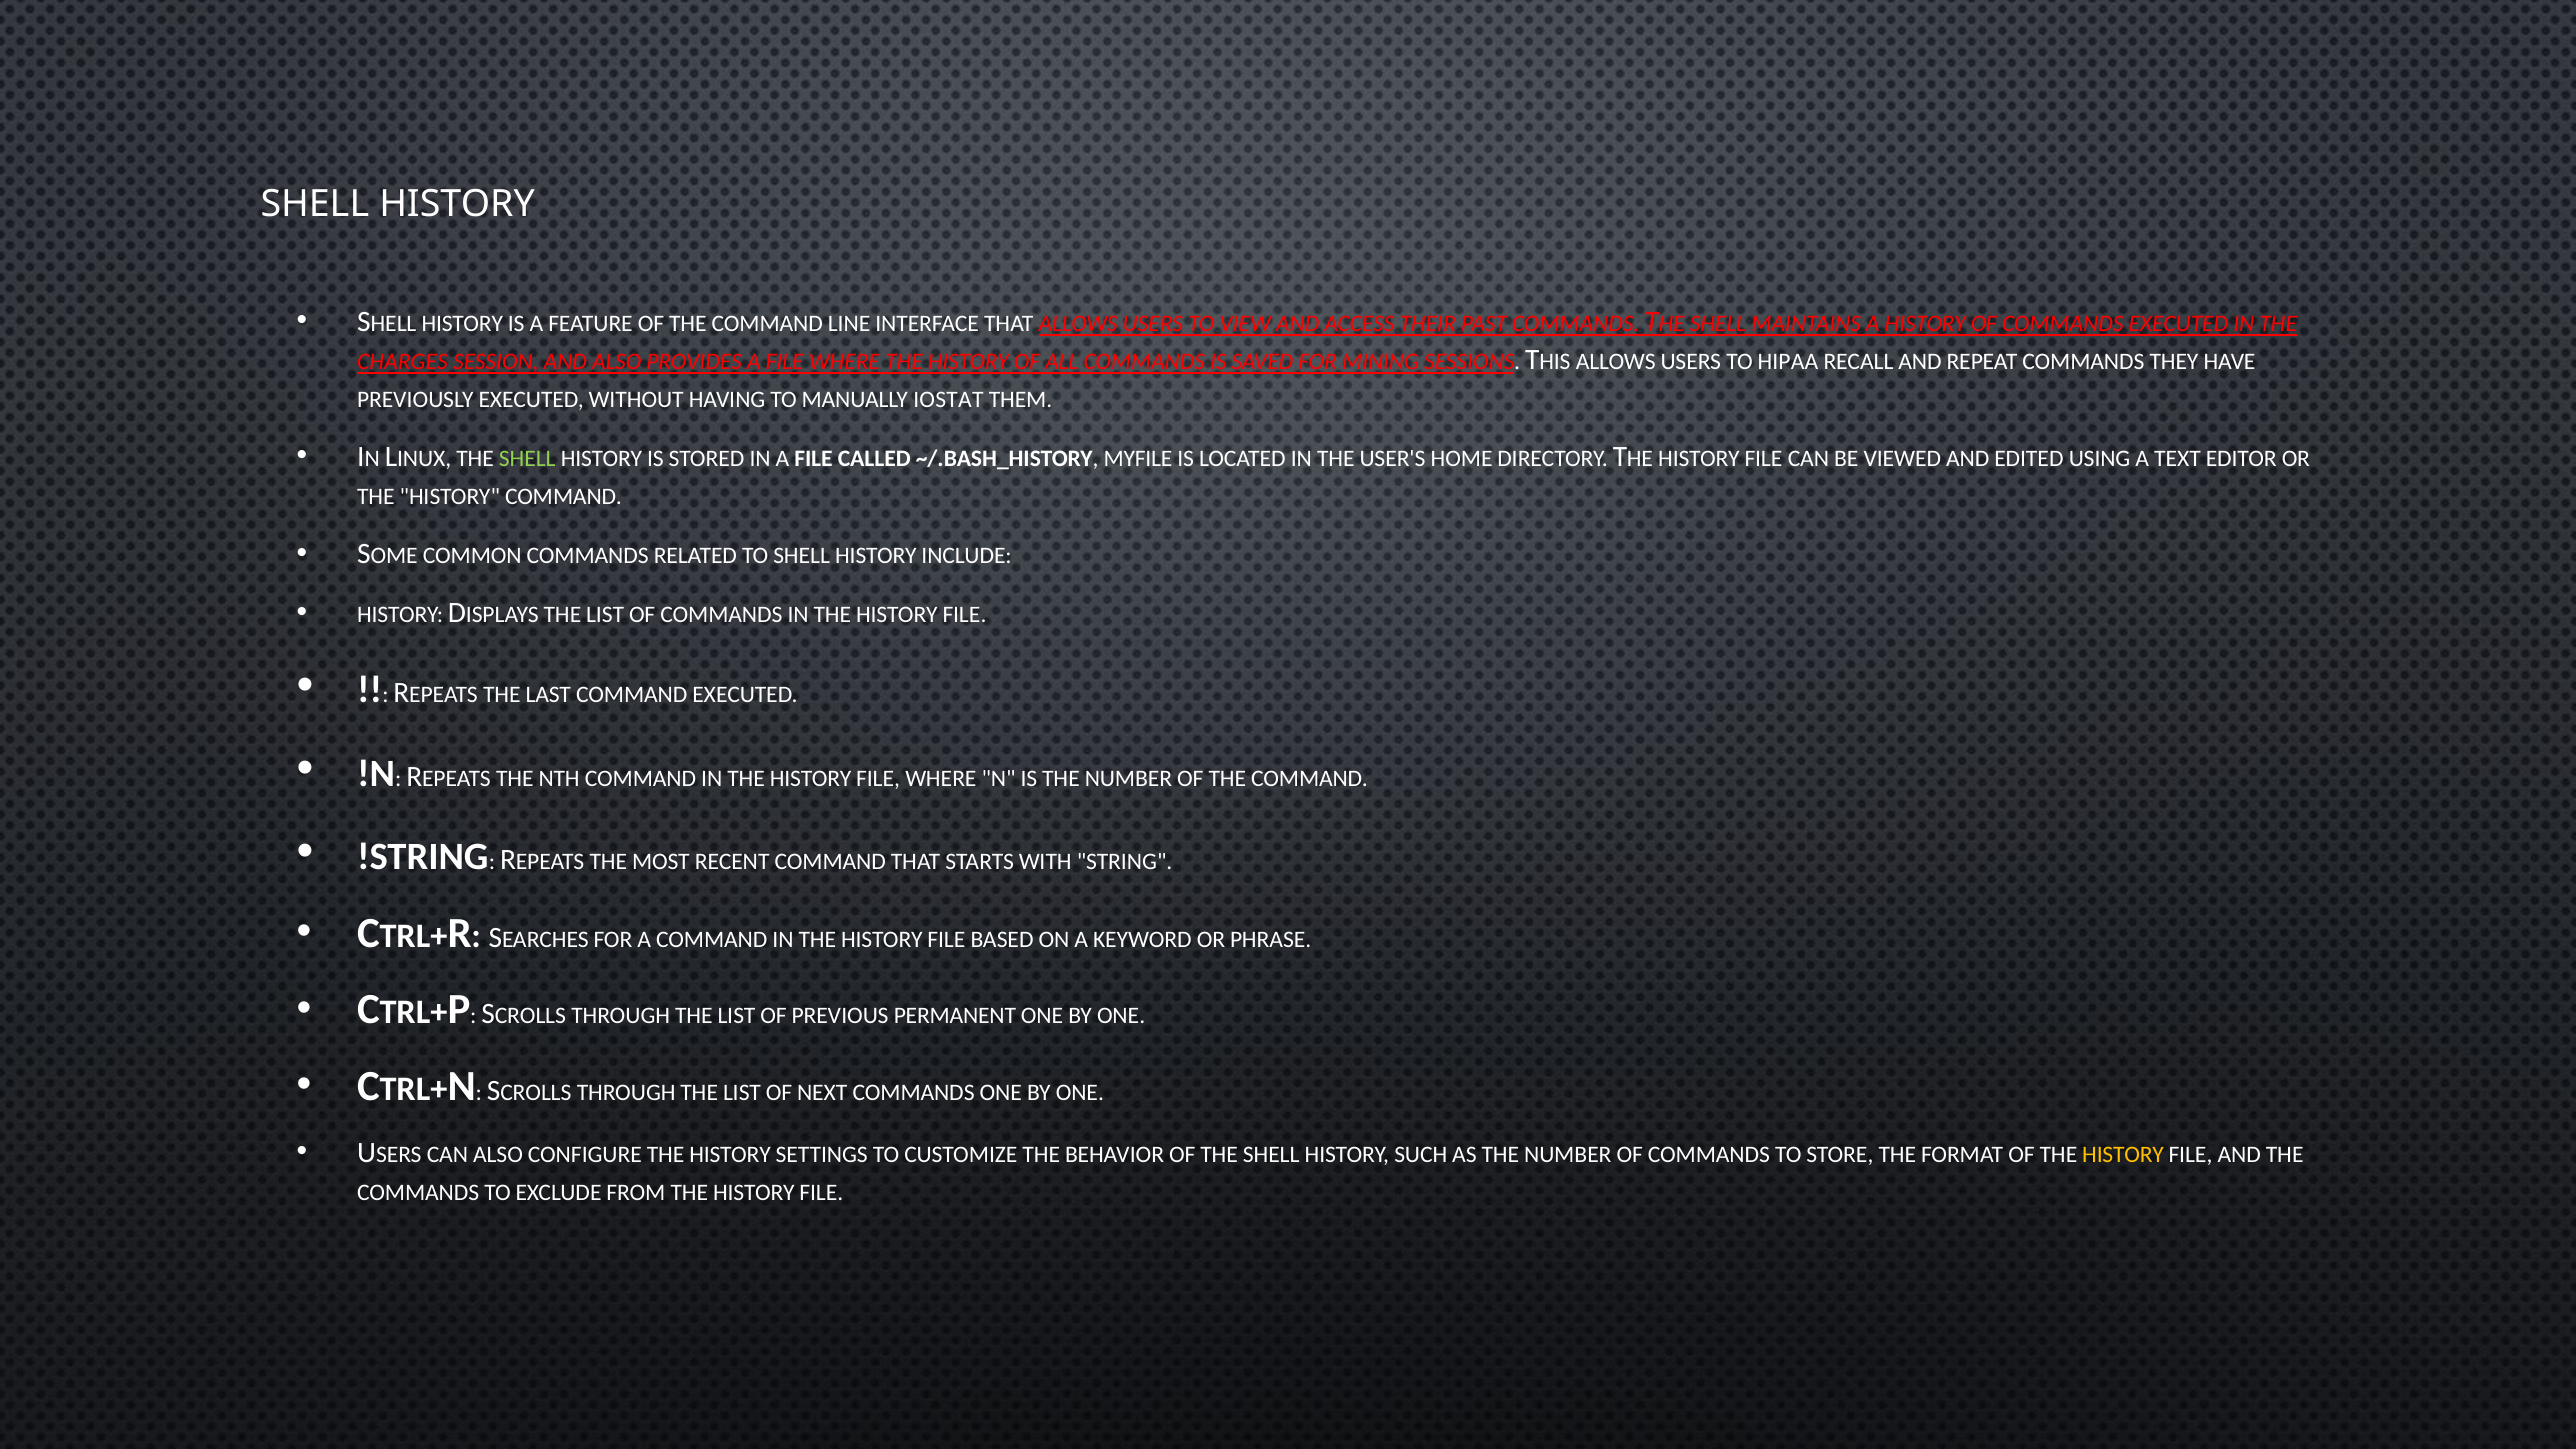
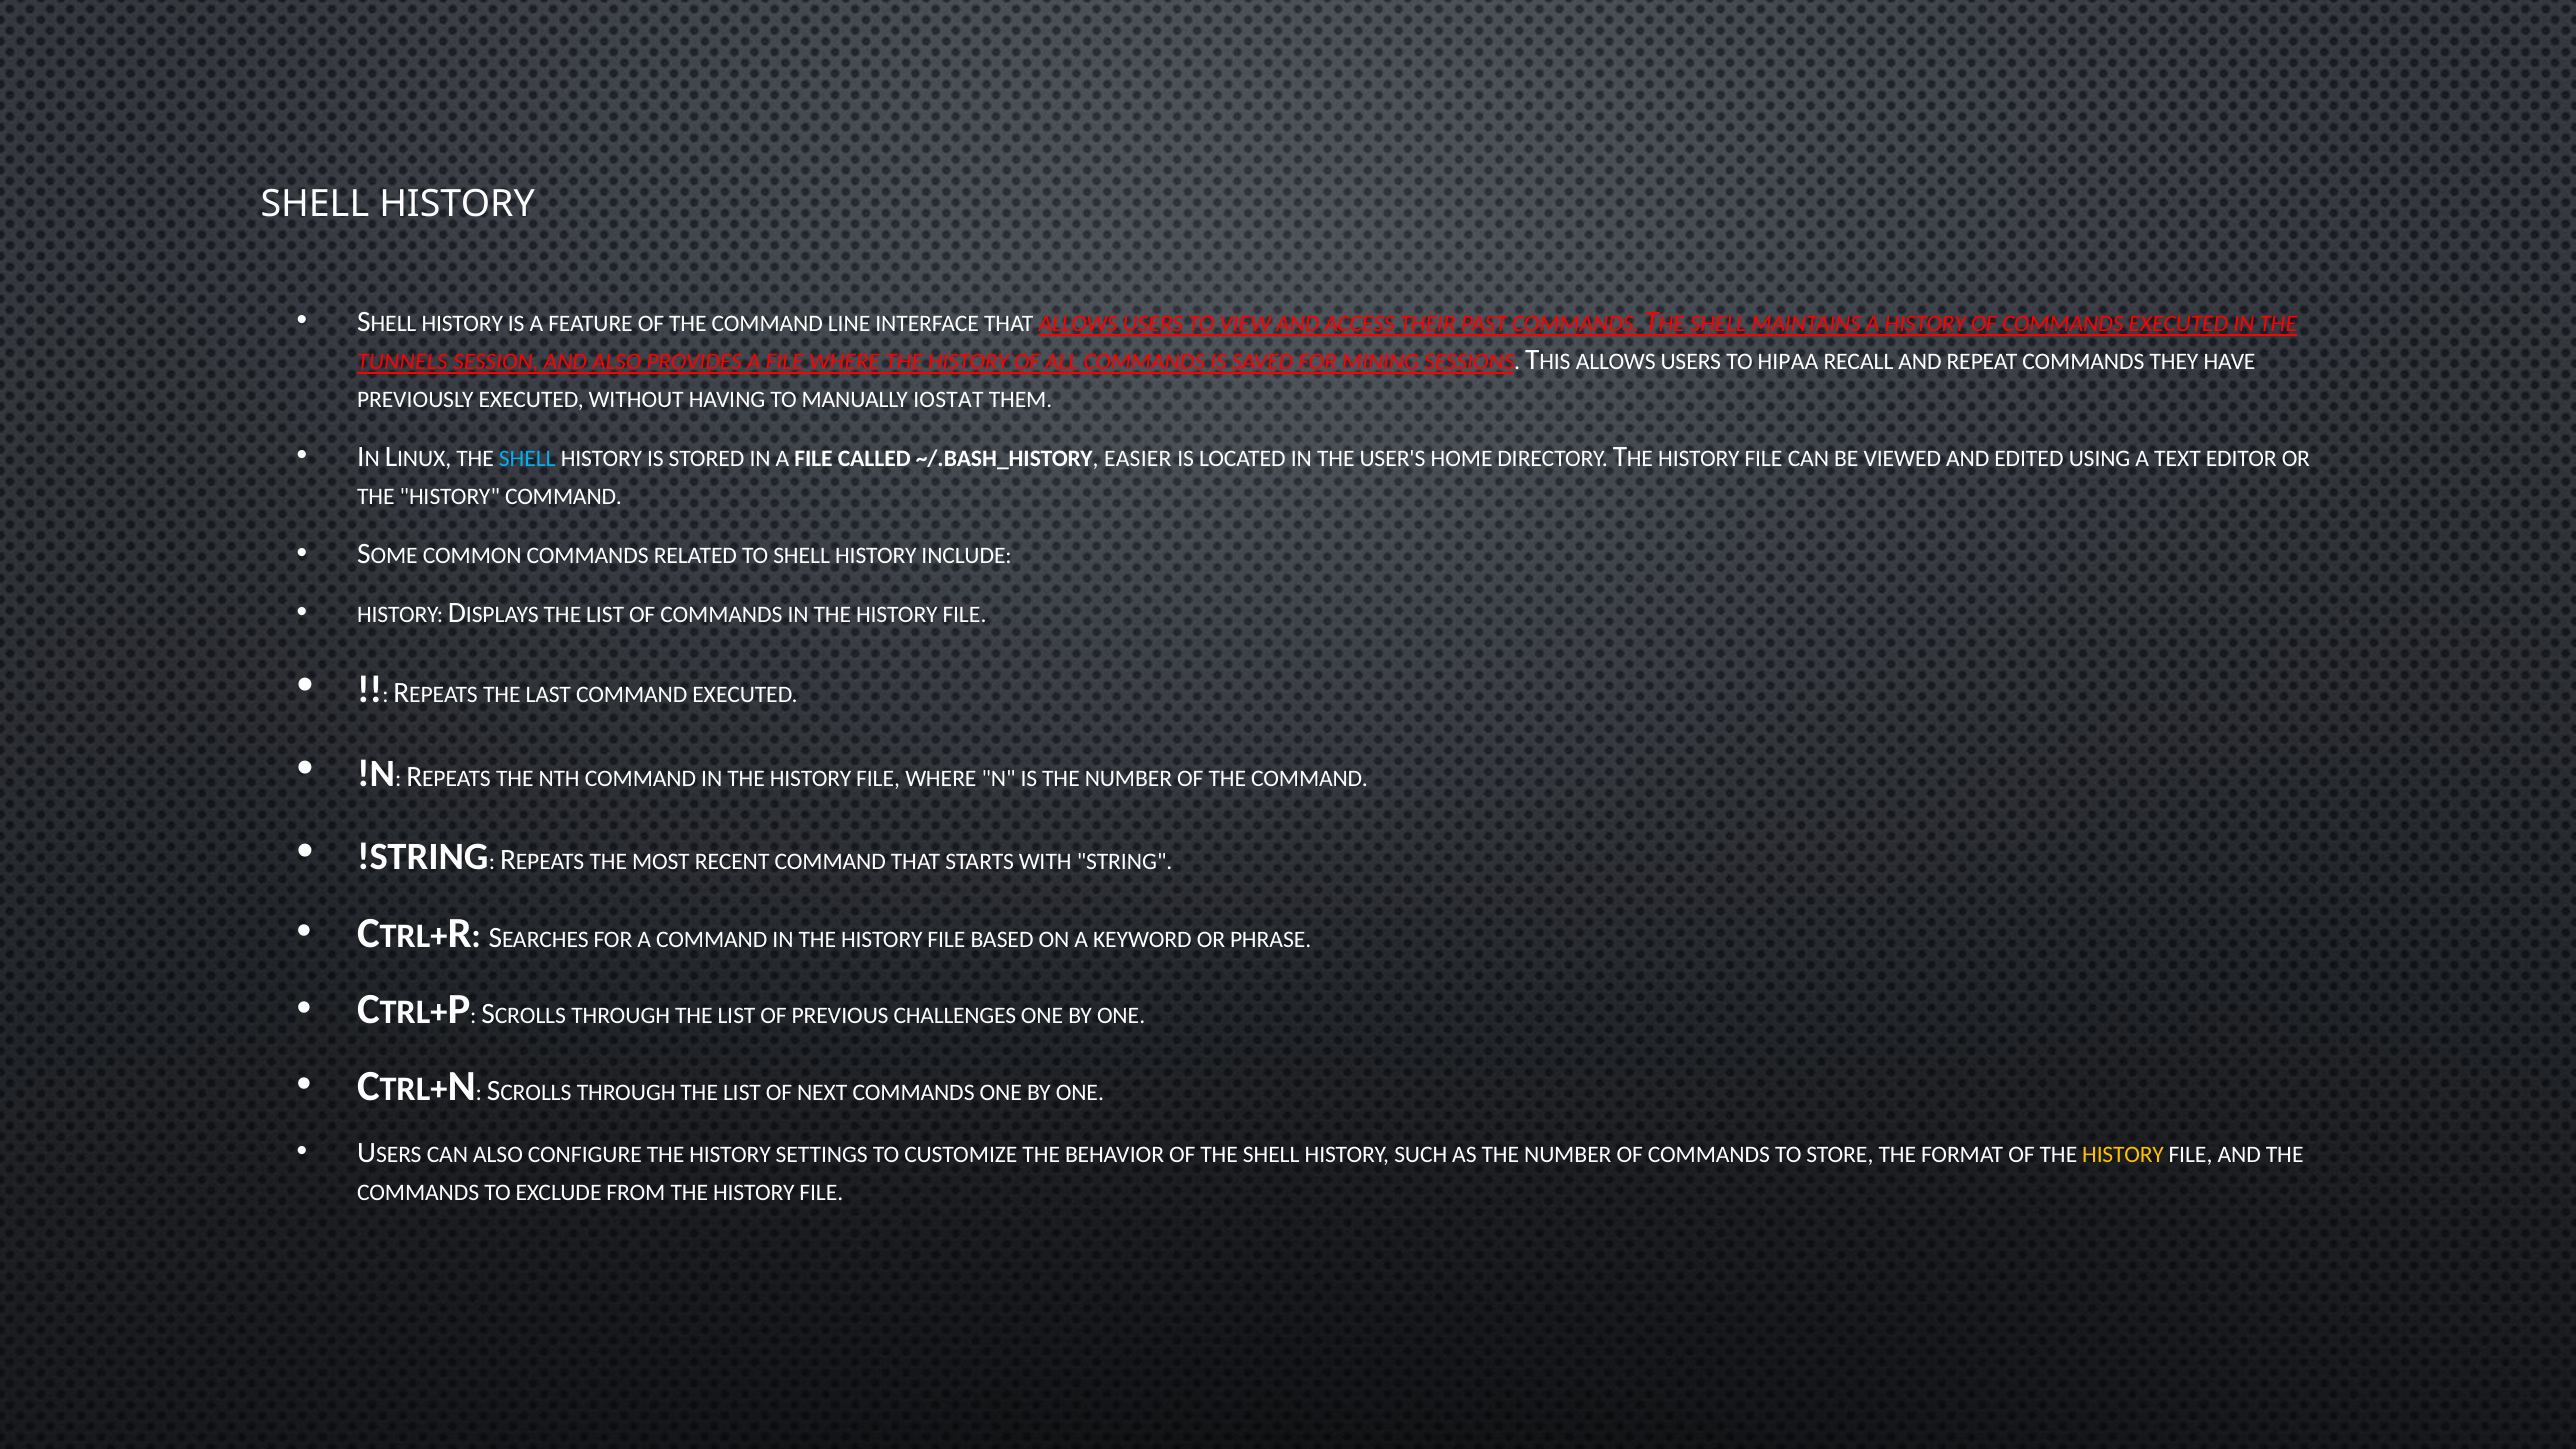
CHARGES: CHARGES -> TUNNELS (402, 362)
SHELL colour: light green -> light blue (527, 459)
MYFILE: MYFILE -> EASIER (1138, 459)
PERMANENT: PERMANENT -> CHALLENGES (955, 1016)
